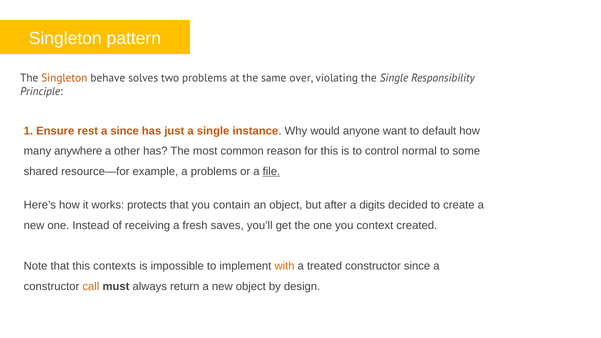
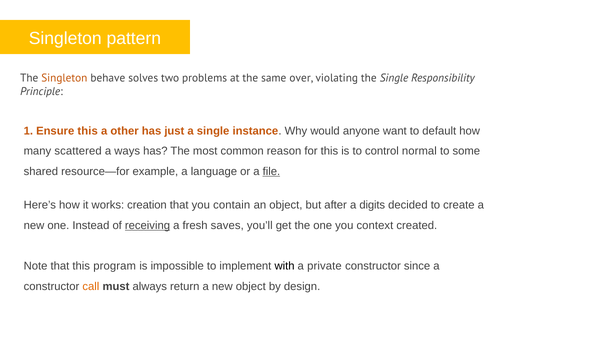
Ensure rest: rest -> this (88, 131)
a since: since -> other (125, 131)
anywhere: anywhere -> scattered (78, 151)
other: other -> ways (127, 151)
a problems: problems -> language (214, 171)
protects: protects -> creation (147, 205)
receiving underline: none -> present (147, 226)
contexts: contexts -> program (115, 266)
with colour: orange -> black (285, 266)
treated: treated -> private (324, 266)
